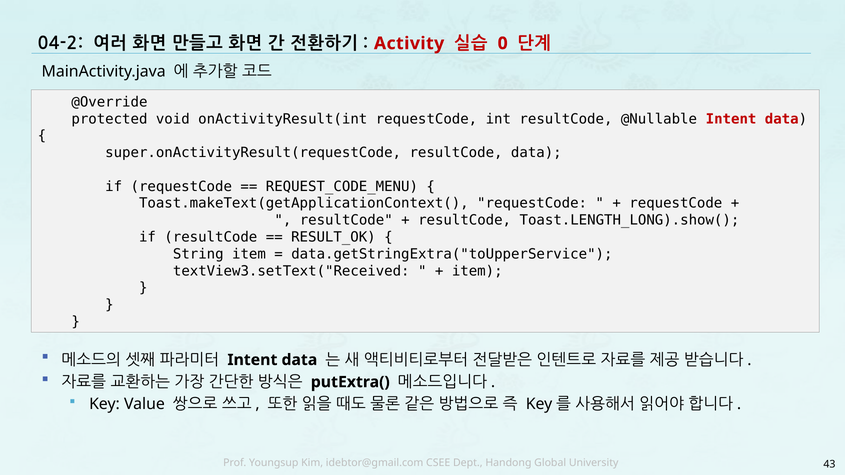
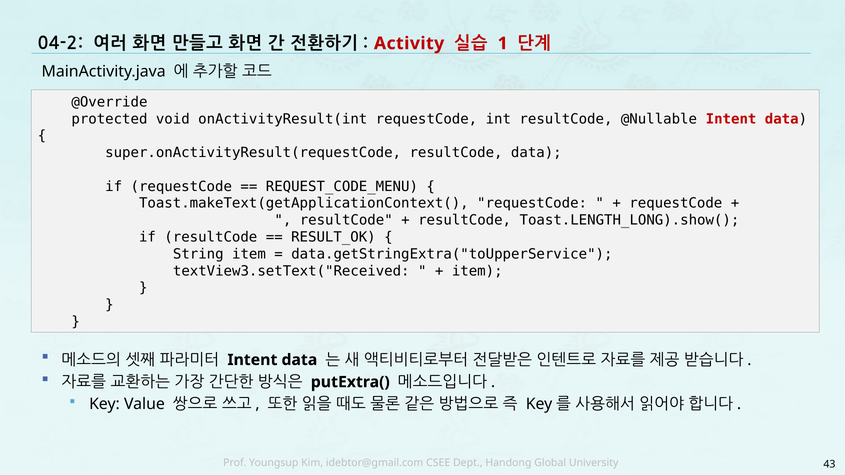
0: 0 -> 1 (503, 43)
